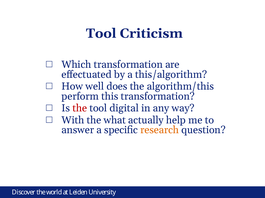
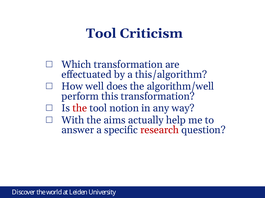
algorithm/this: algorithm/this -> algorithm/well (180, 87)
digital: digital -> notion (124, 109)
what: what -> aims (115, 121)
research colour: orange -> red (160, 130)
